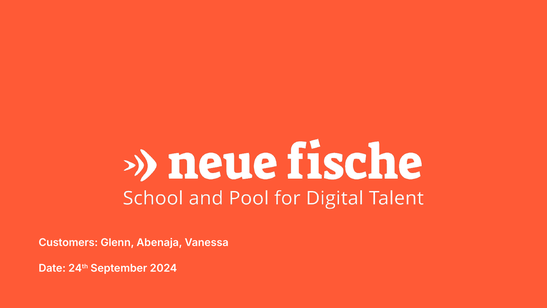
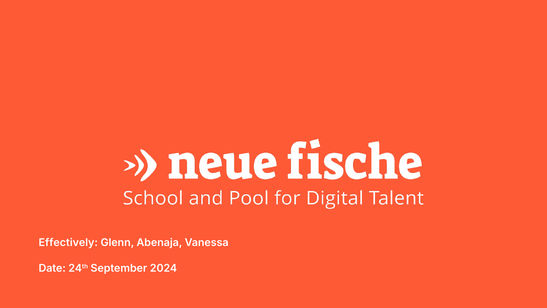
Customers: Customers -> Effectively (68, 243)
